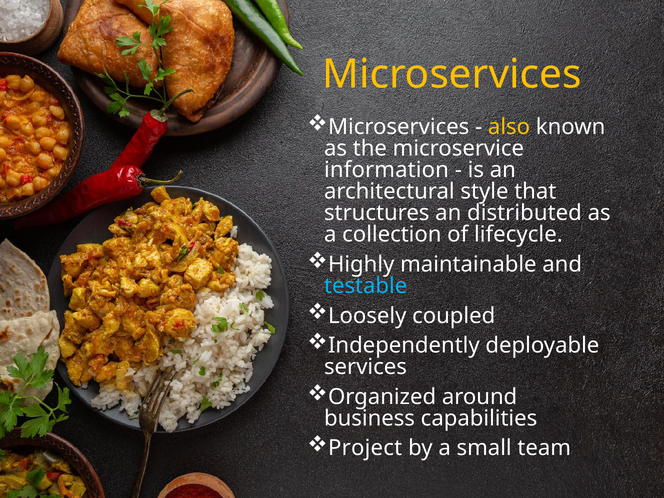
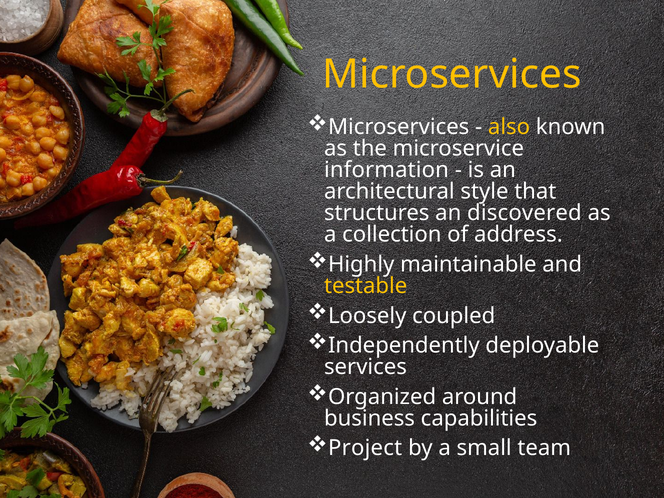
distributed: distributed -> discovered (524, 213)
lifecycle: lifecycle -> address (518, 235)
testable colour: light blue -> yellow (366, 286)
